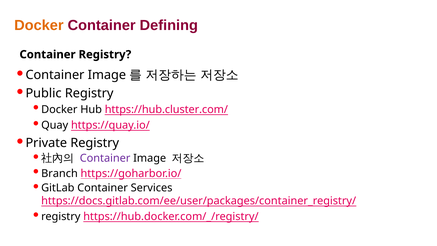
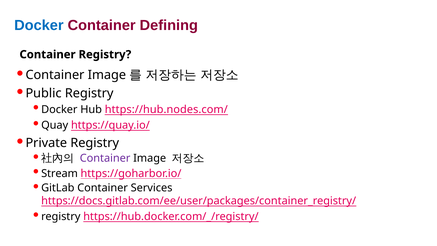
Docker colour: orange -> blue (39, 25)
https://hub.cluster.com/: https://hub.cluster.com/ -> https://hub.nodes.com/ (166, 110)
Branch: Branch -> Stream (60, 173)
